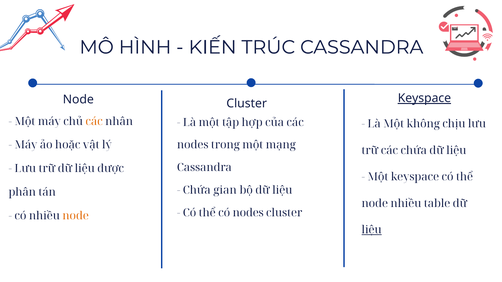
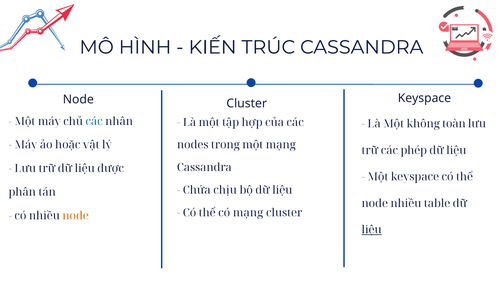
Keyspace underline: present -> none (424, 98)
các colour: orange -> blue (94, 122)
chịu: chịu -> toàn (454, 124)
các chứa: chứa -> phép (414, 151)
gian: gian -> chịu (225, 190)
có nodes: nodes -> mạng (248, 213)
